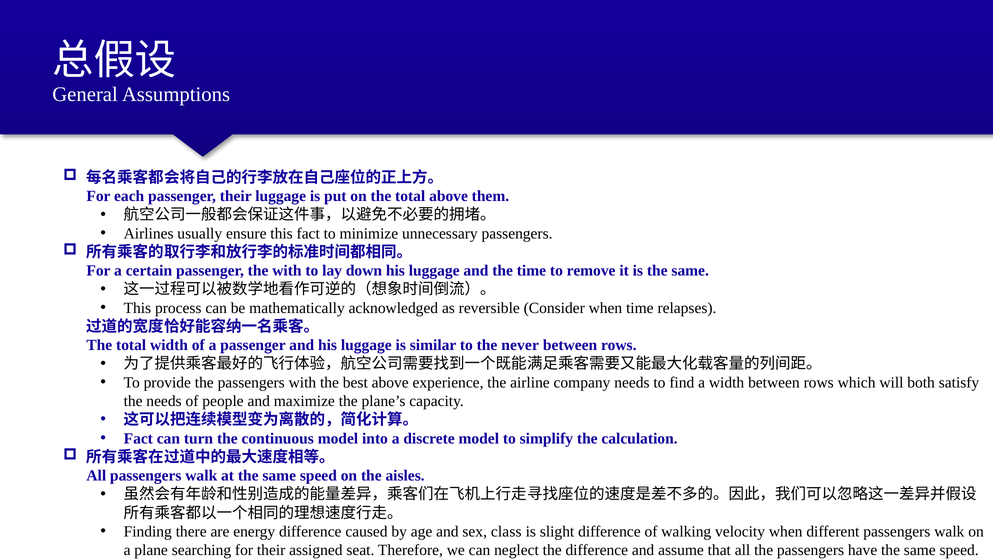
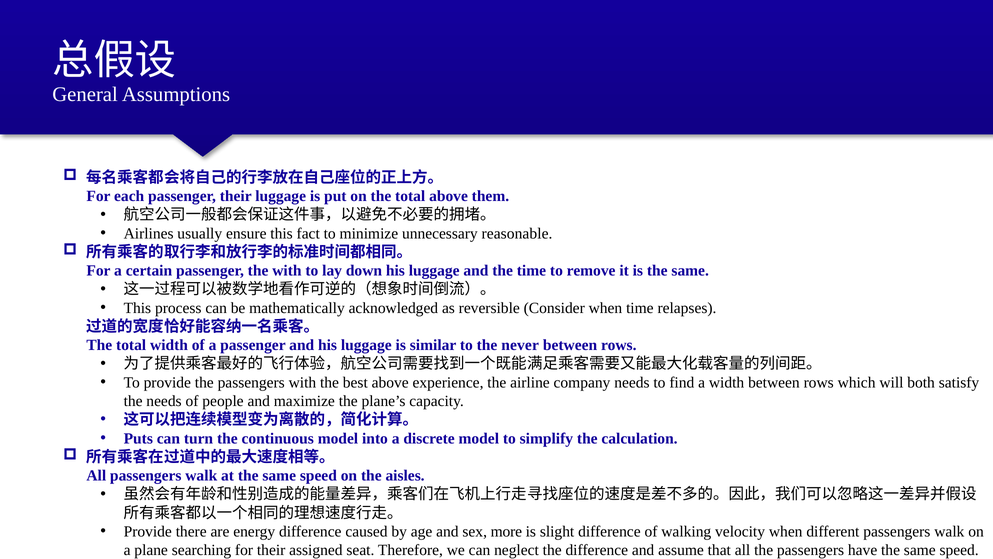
unnecessary passengers: passengers -> reasonable (517, 233)
Fact: Fact -> Puts (138, 438)
Finding: Finding -> Provide (148, 531)
class: class -> more (506, 531)
